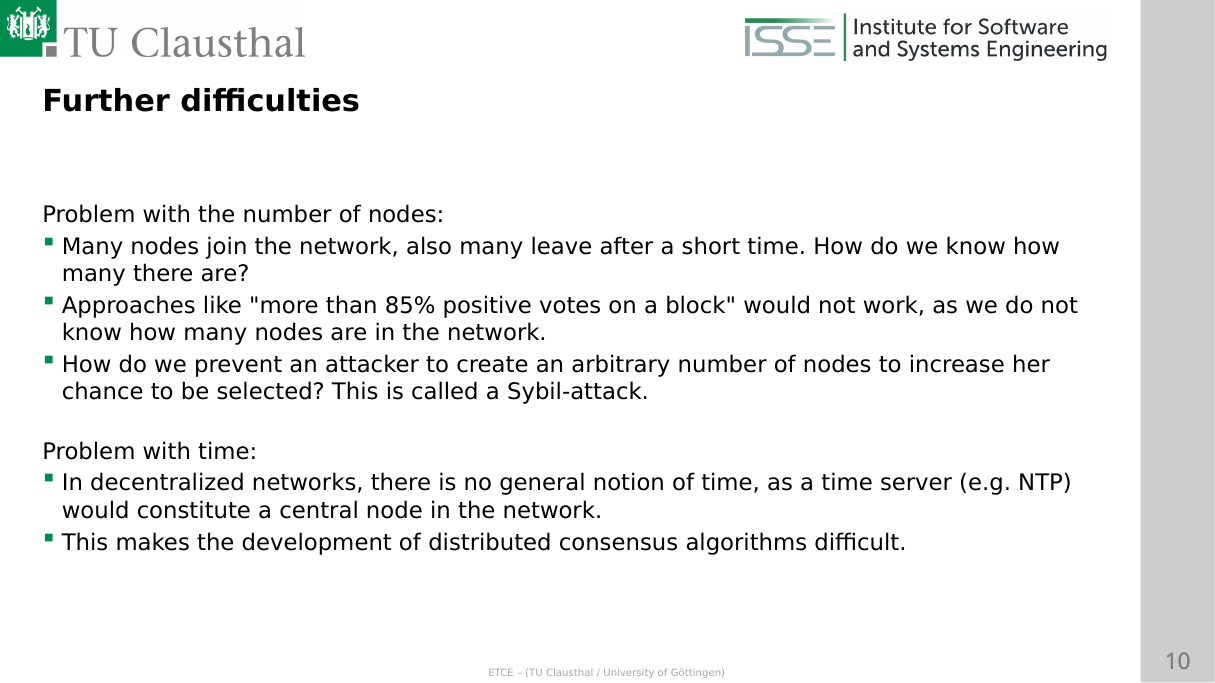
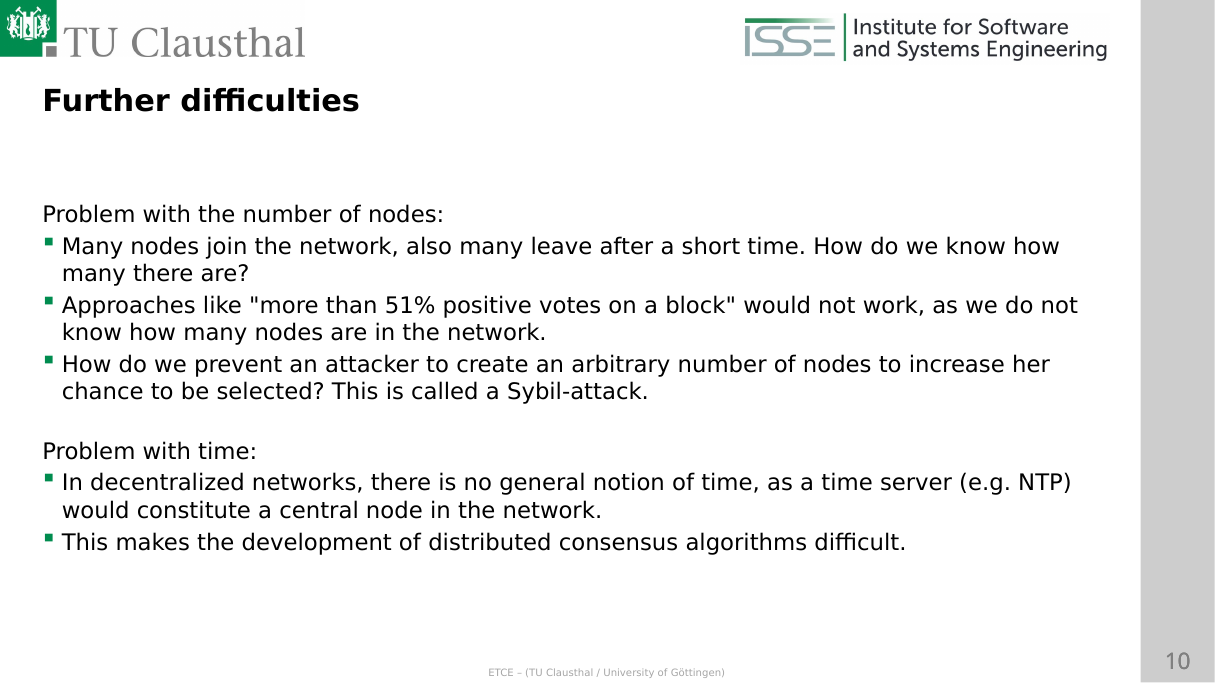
85%: 85% -> 51% (410, 306)
